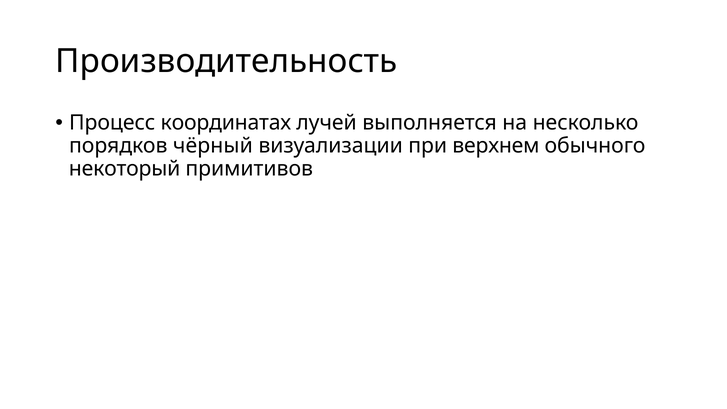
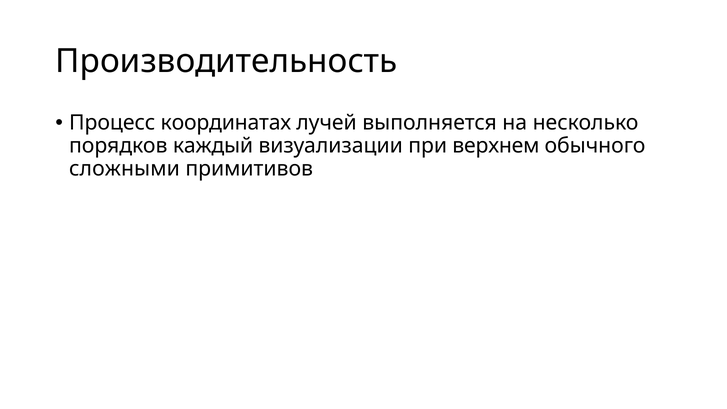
чёрный: чёрный -> каждый (213, 146)
некоторый: некоторый -> сложными (124, 169)
